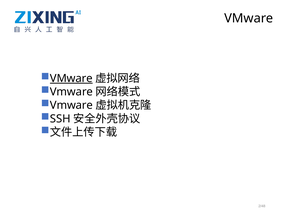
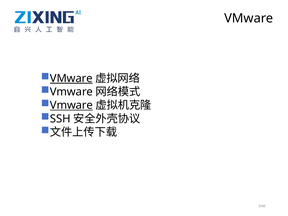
Vmware underline: none -> present (71, 105)
